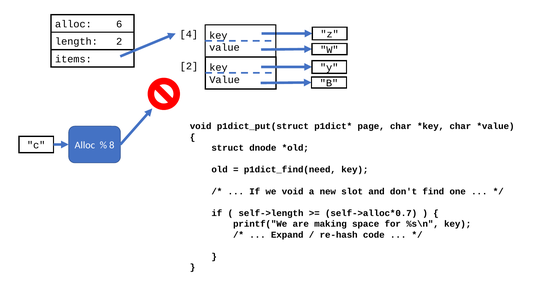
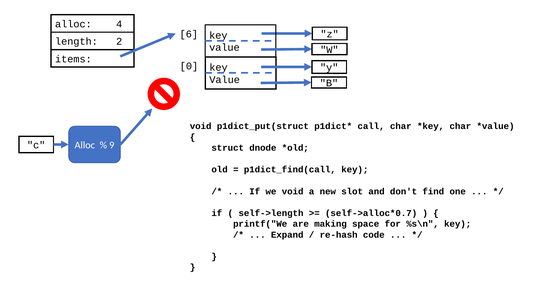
6: 6 -> 4 (119, 24)
4: 4 -> 6 (189, 34)
2: 2 -> 0 (189, 66)
page: page -> call (371, 127)
8: 8 -> 9 (112, 145)
p1dict_find(need: p1dict_find(need -> p1dict_find(call (290, 170)
